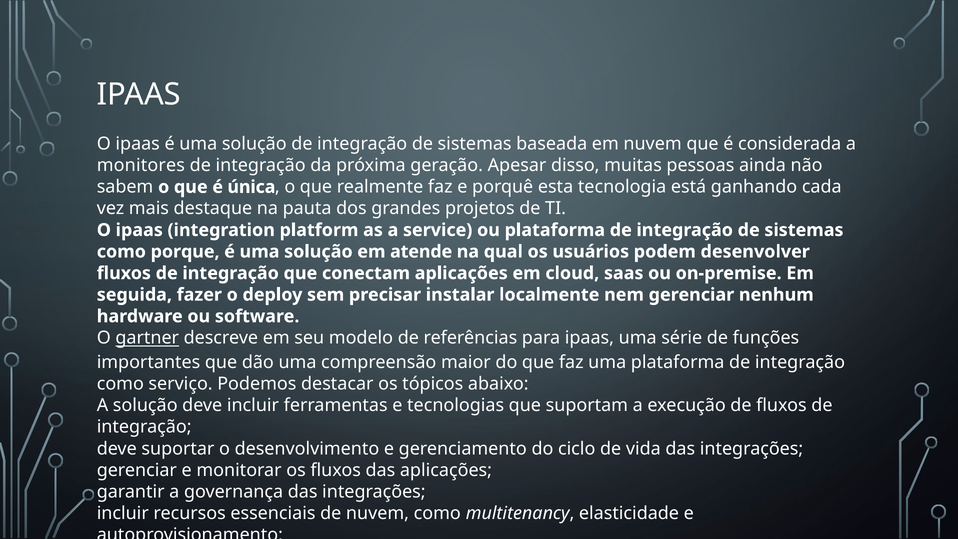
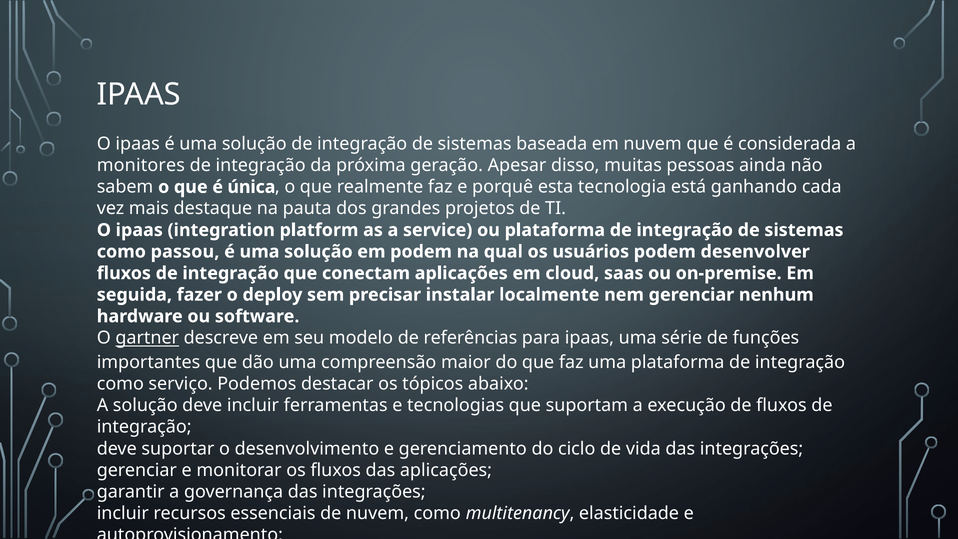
porque: porque -> passou (185, 252)
em atende: atende -> podem (421, 252)
